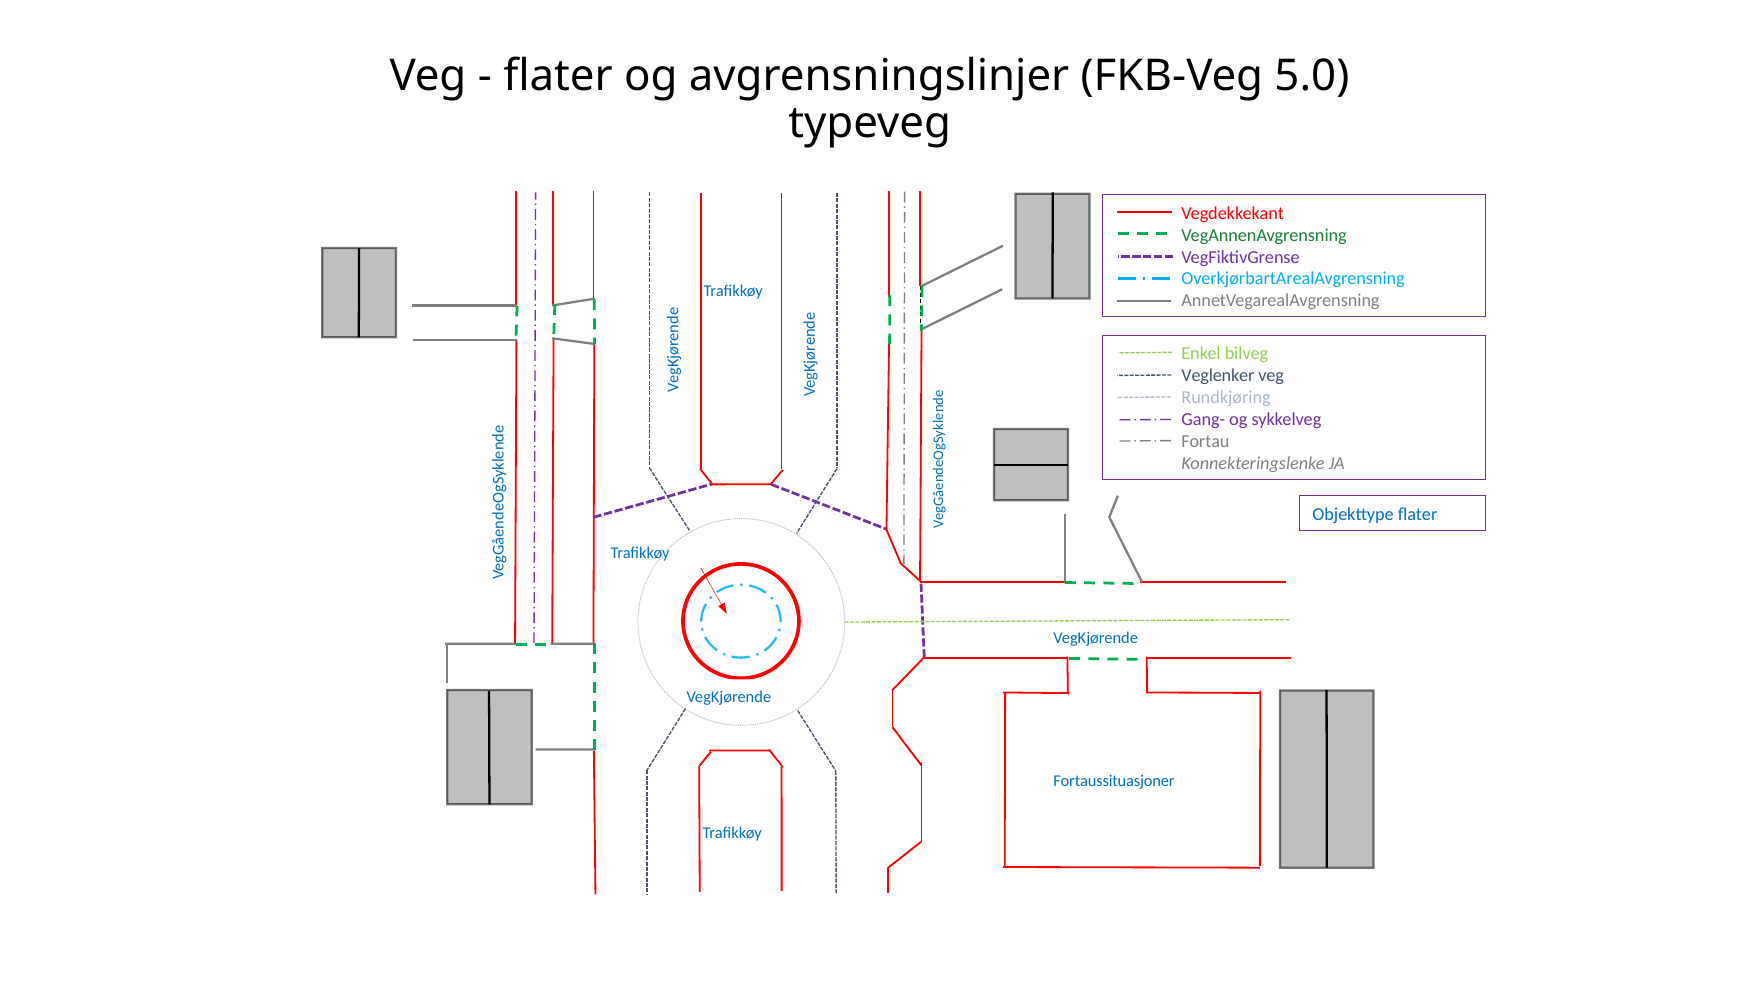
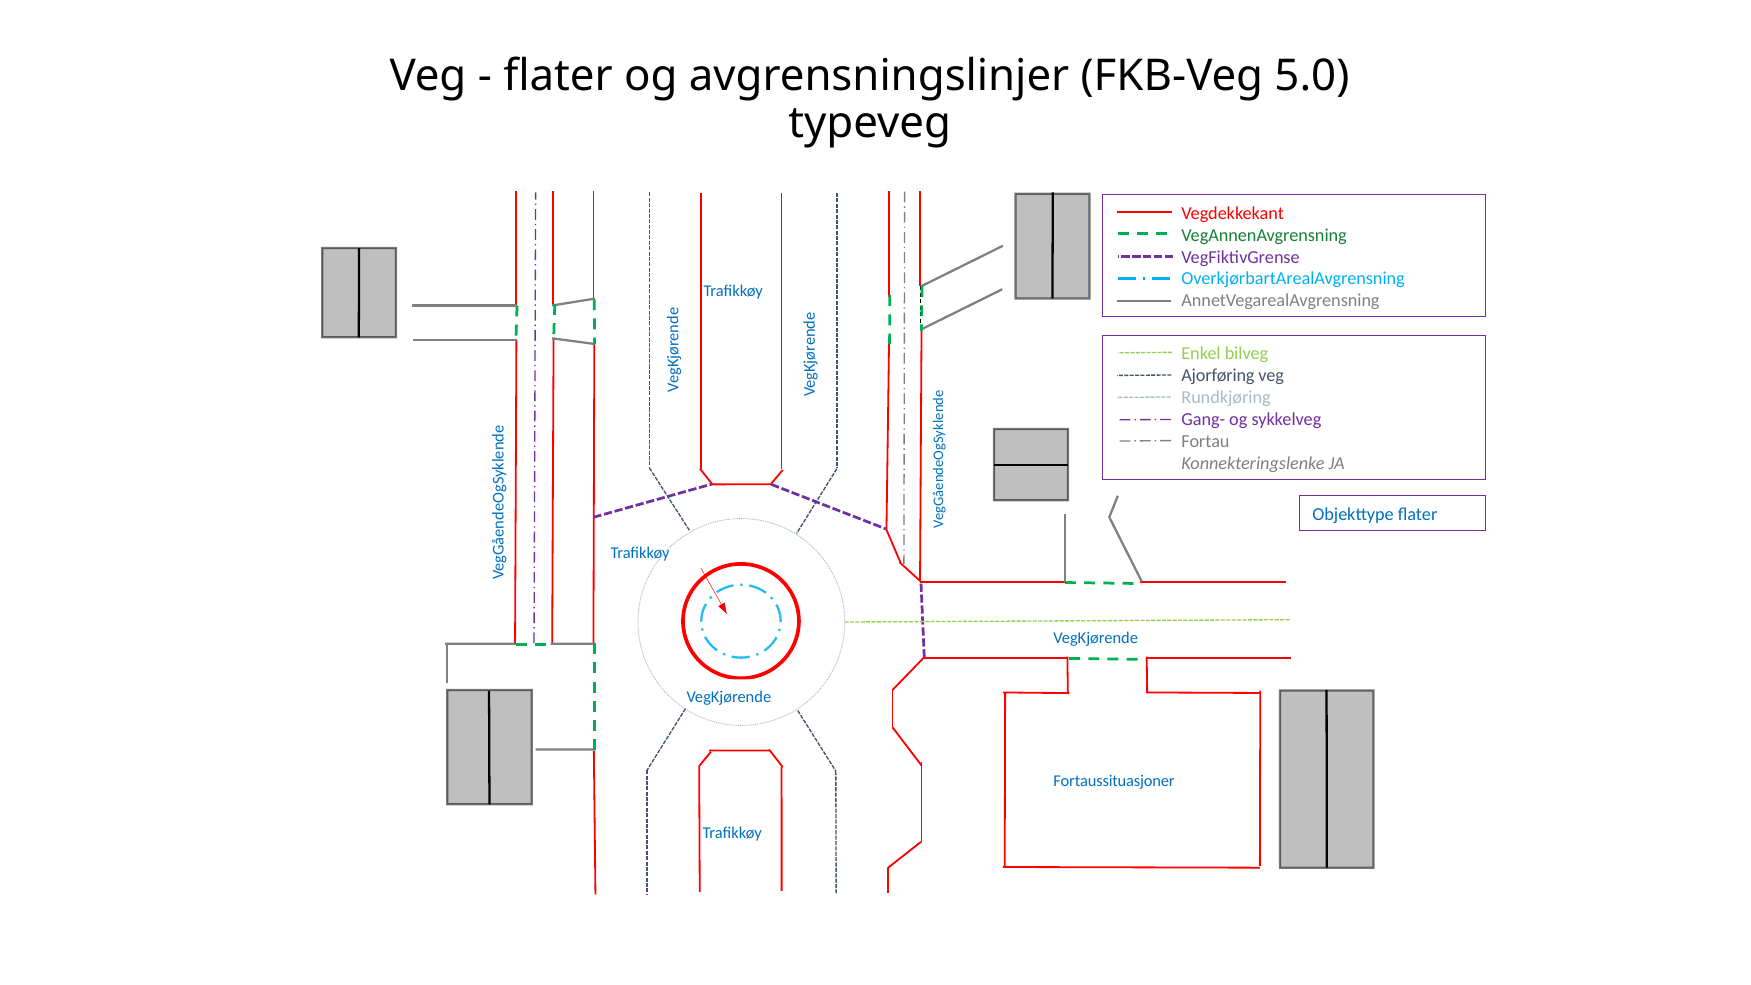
Veglenker: Veglenker -> Ajorføring (1218, 376)
